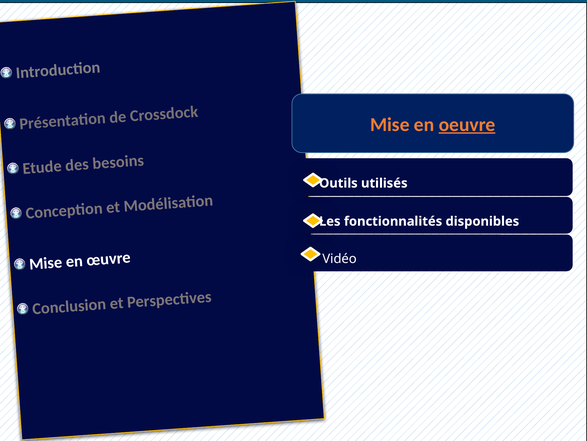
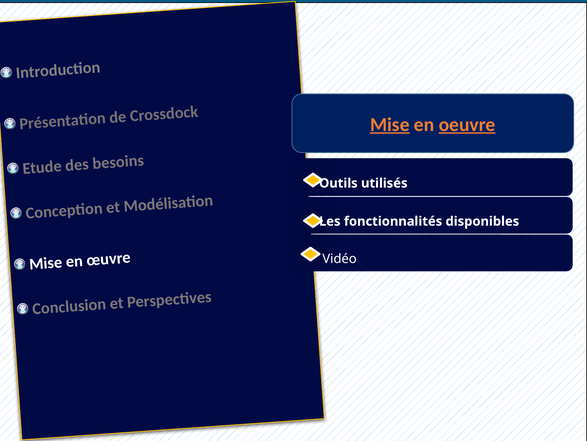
Mise underline: none -> present (390, 124)
